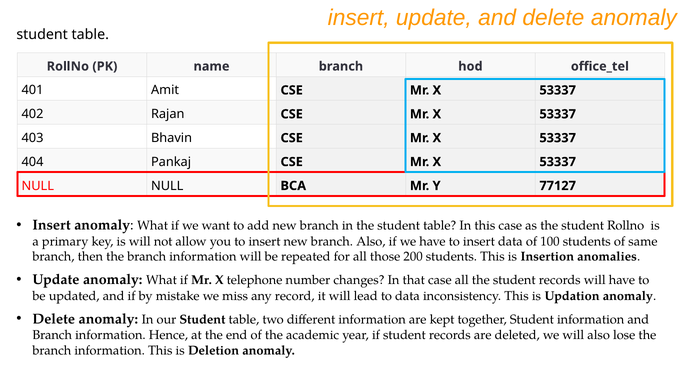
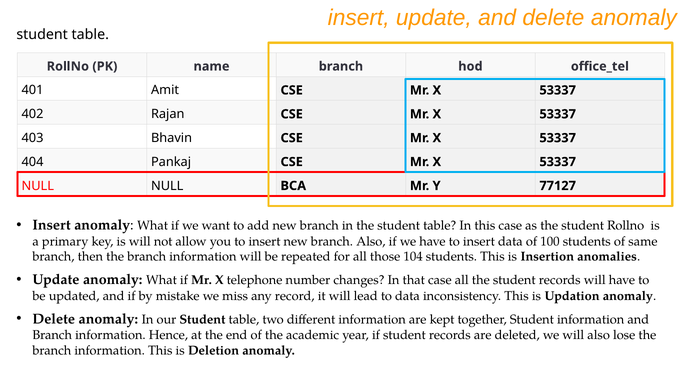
200: 200 -> 104 (413, 256)
